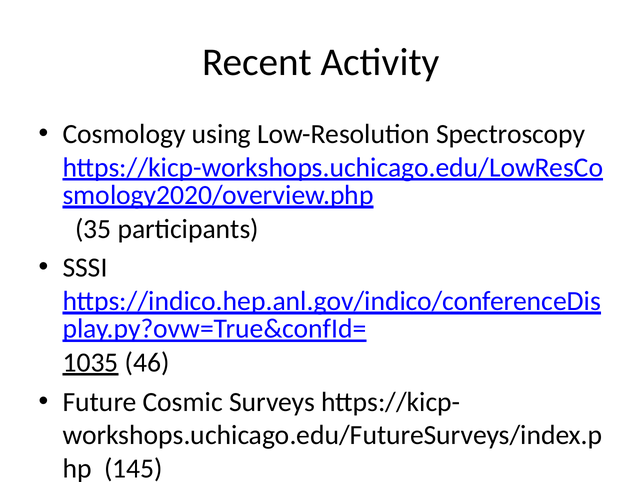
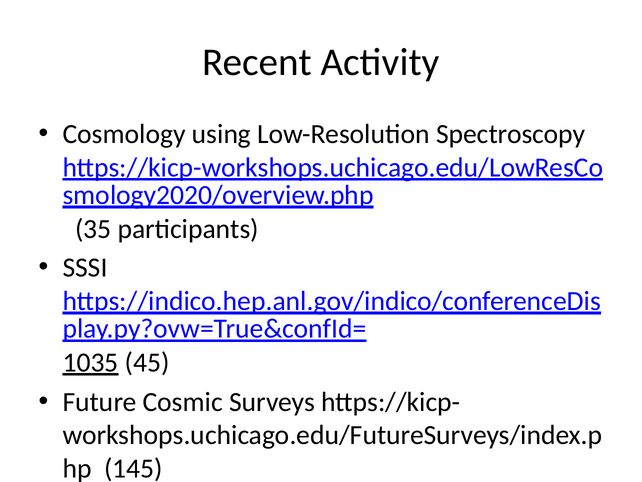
46: 46 -> 45 (147, 362)
